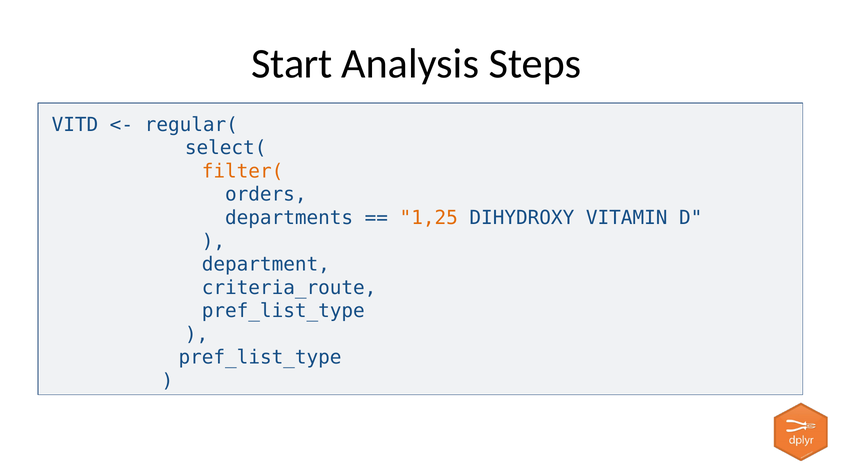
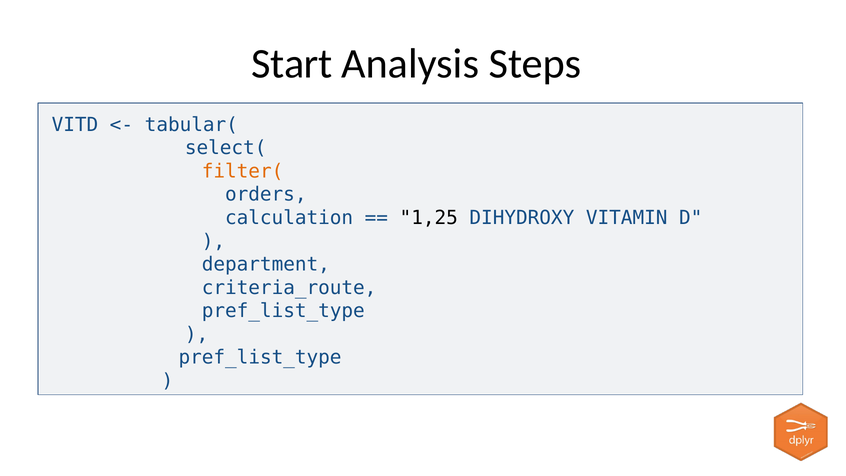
regular(: regular( -> tabular( (191, 125)
departments: departments -> calculation (289, 218)
1,25 colour: orange -> black (429, 218)
